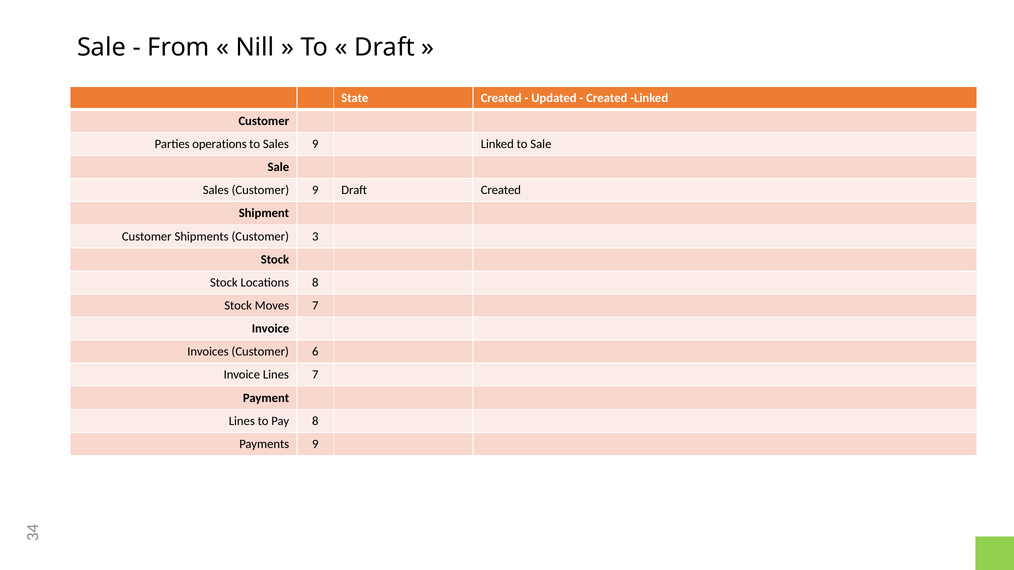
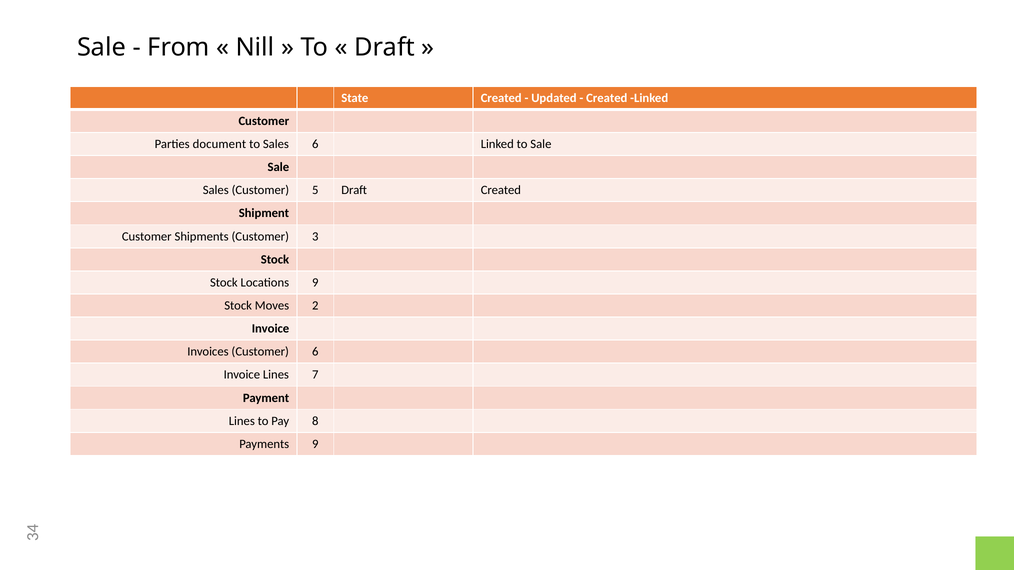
operations: operations -> document (219, 144)
Sales 9: 9 -> 6 (315, 144)
Customer 9: 9 -> 5 (315, 190)
Locations 8: 8 -> 9 (315, 283)
Moves 7: 7 -> 2 (315, 306)
